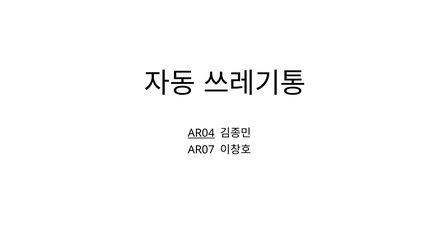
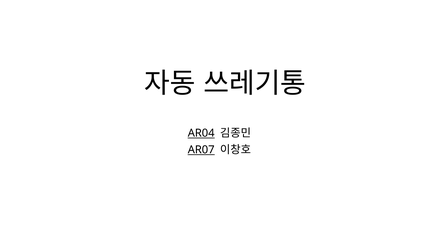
AR07 underline: none -> present (201, 150)
